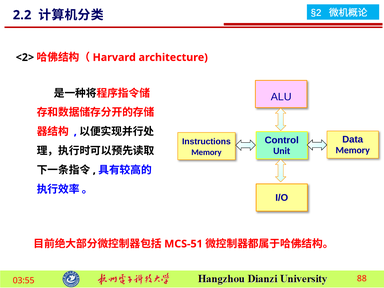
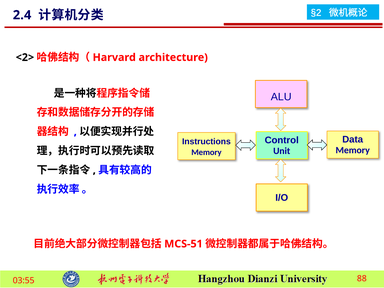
2.2: 2.2 -> 2.4 (22, 15)
